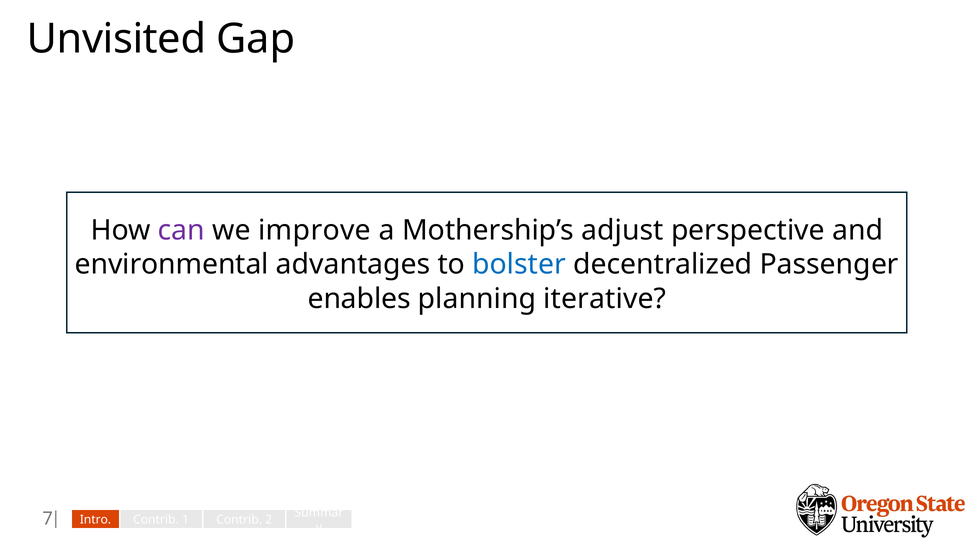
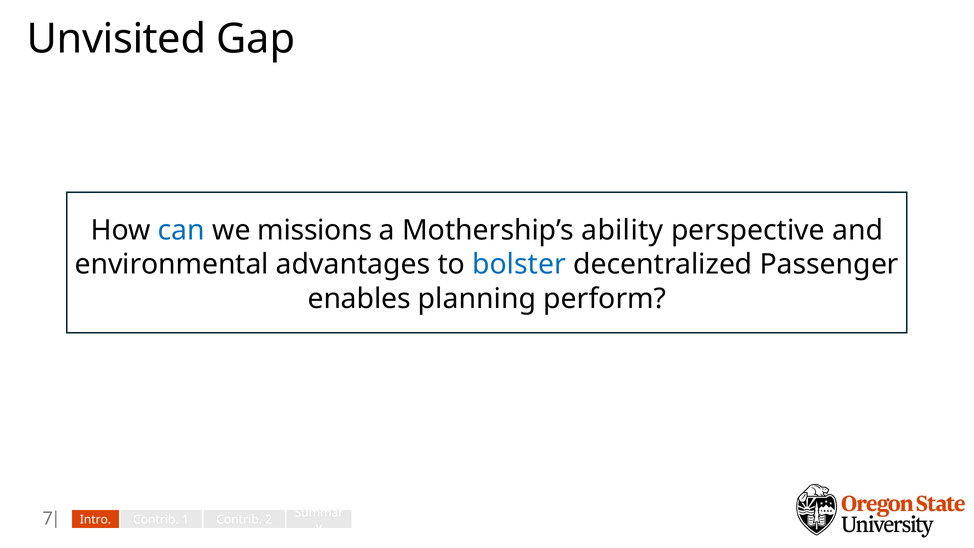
can colour: purple -> blue (181, 230)
improve: improve -> missions (315, 230)
adjust: adjust -> ability (622, 230)
iterative: iterative -> perform (605, 299)
